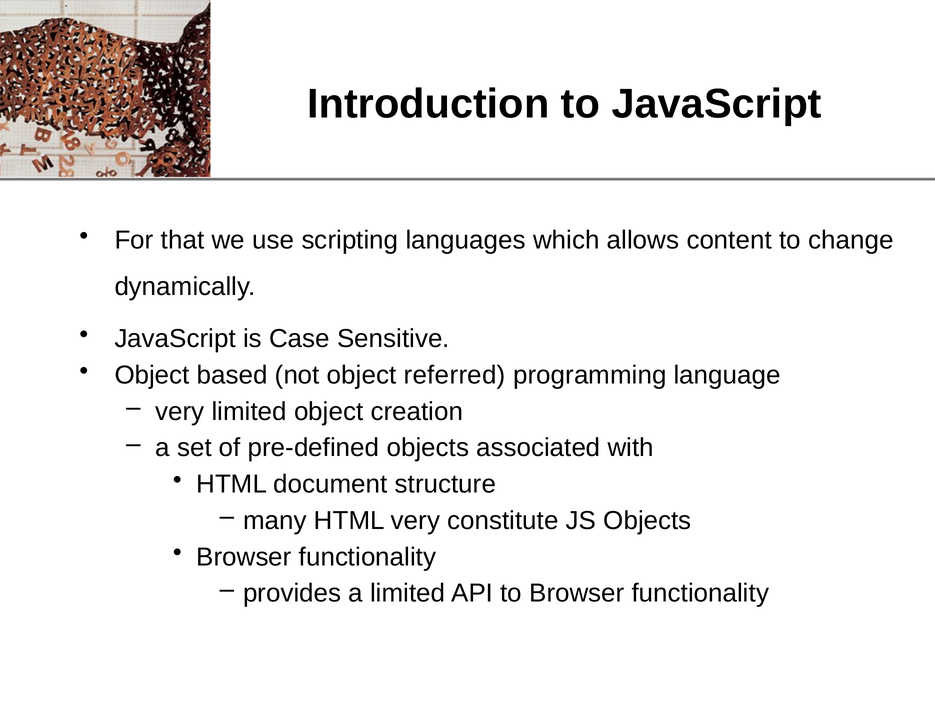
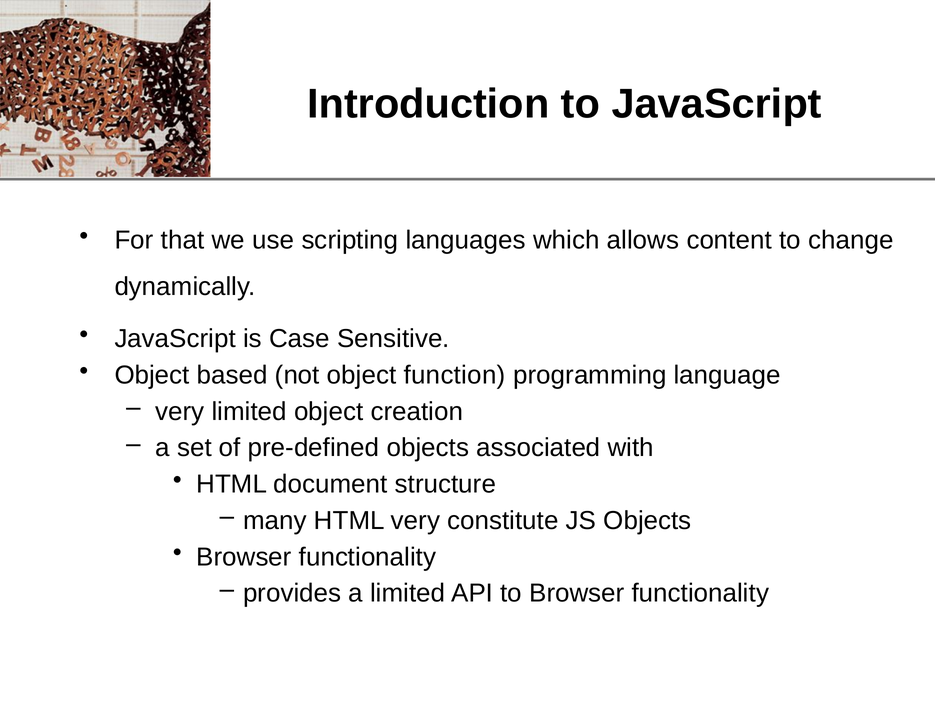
referred: referred -> function (455, 375)
